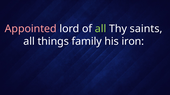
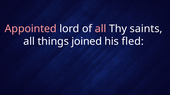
all colour: light green -> pink (101, 29)
family: family -> joined (87, 42)
iron: iron -> fled (133, 42)
